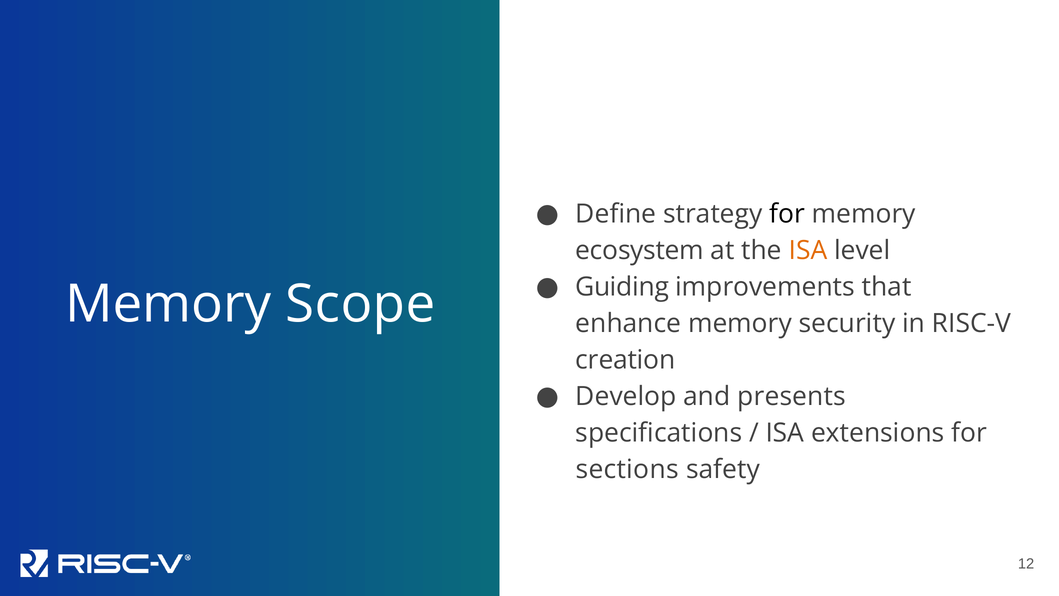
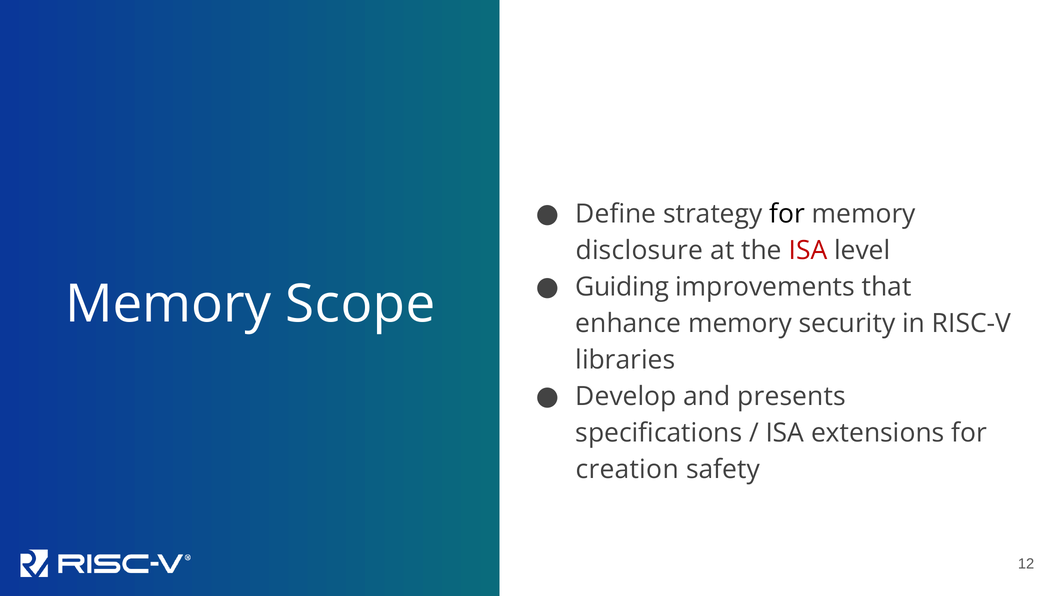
ecosystem: ecosystem -> disclosure (639, 250)
ISA colour: orange -> red (808, 250)
creation: creation -> libraries (625, 360)
sections: sections -> creation (627, 469)
